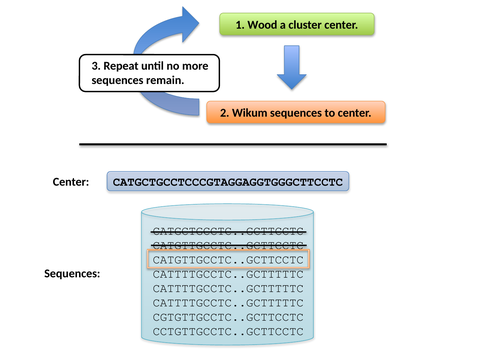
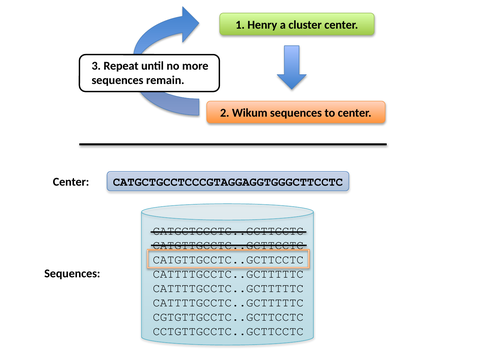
Wood: Wood -> Henry (262, 25)
